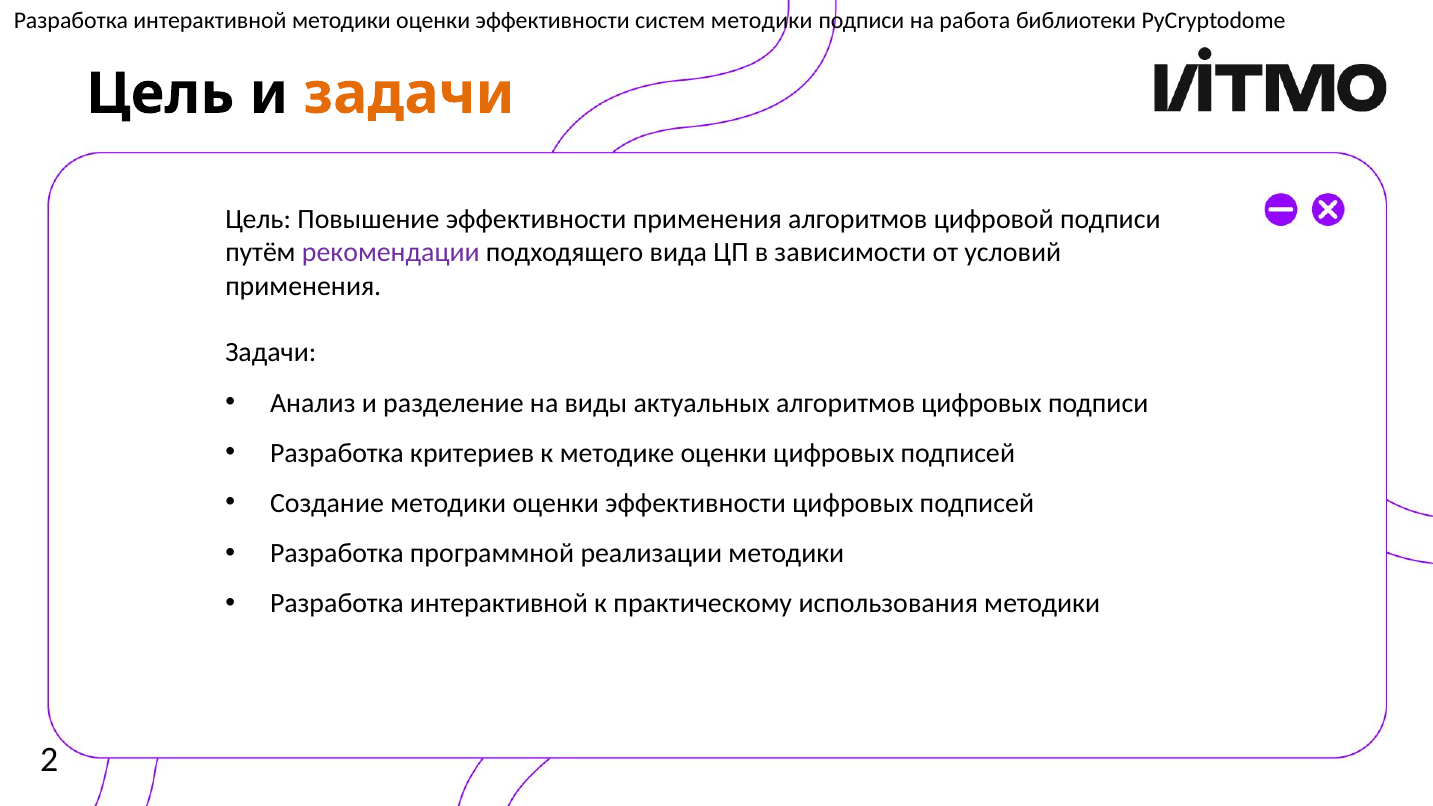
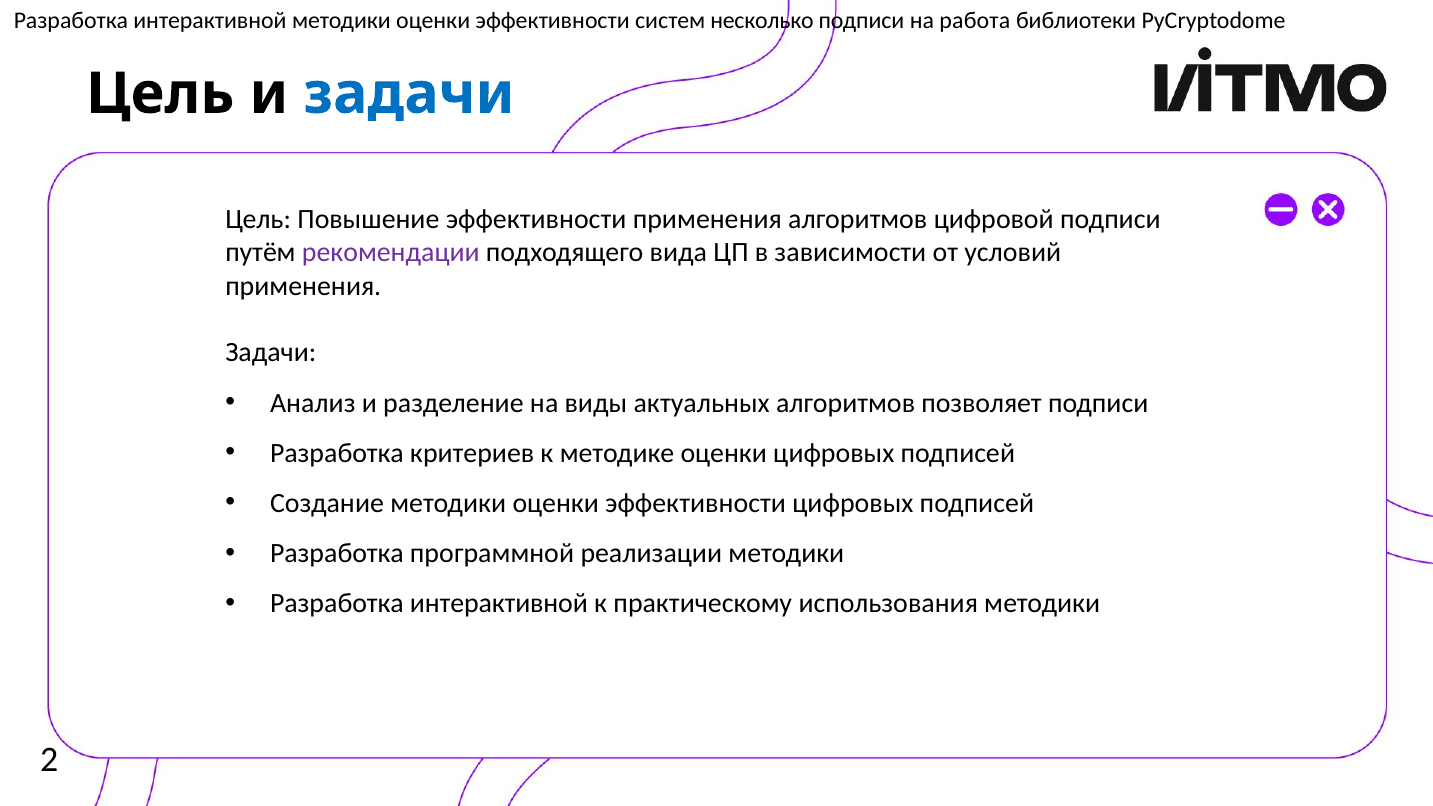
систем методики: методики -> несколько (762, 21)
задачи colour: orange -> blue (409, 94)
алгоритмов цифровых: цифровых -> позволяет (982, 403)
